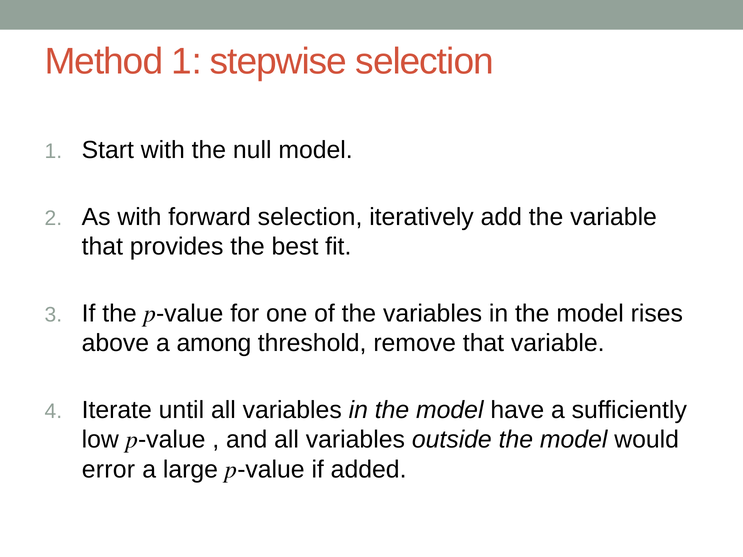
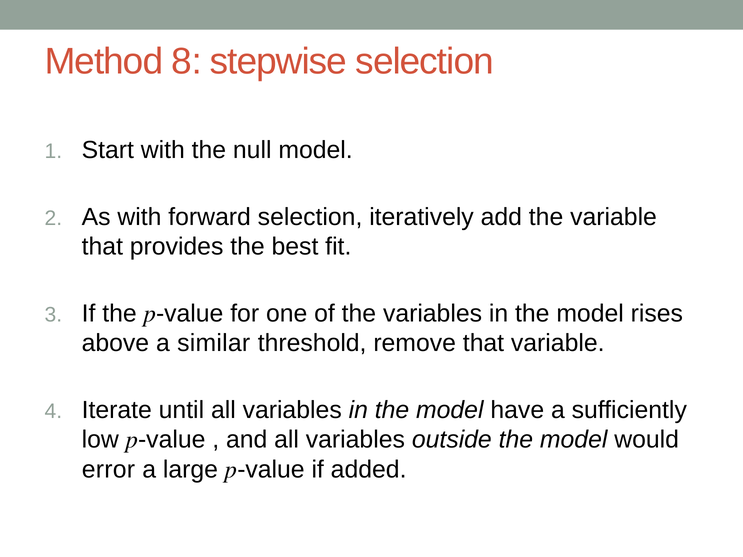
Method 1: 1 -> 8 (187, 61)
among: among -> similar (214, 343)
